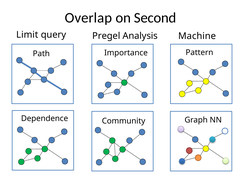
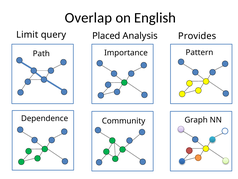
Second: Second -> English (155, 18)
Pregel: Pregel -> Placed (106, 36)
Machine: Machine -> Provides (197, 36)
